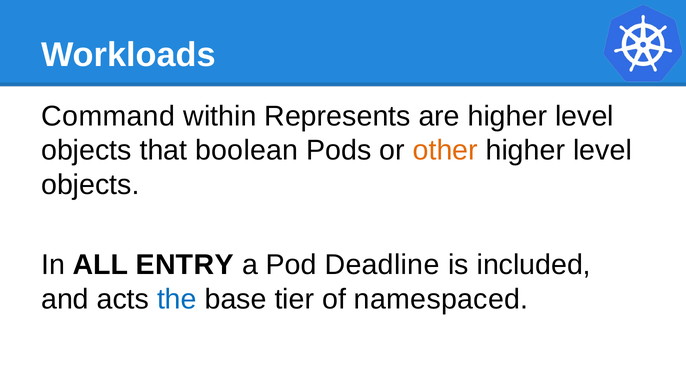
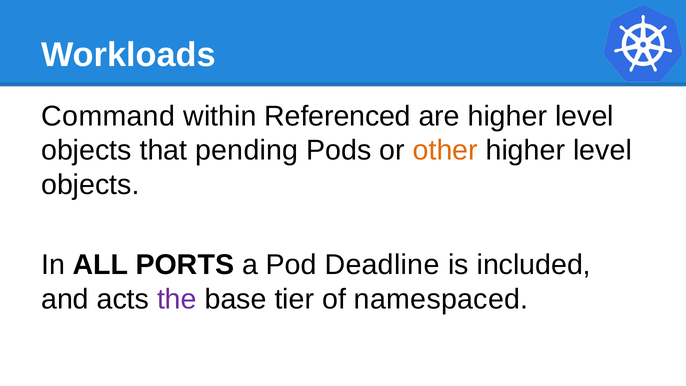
Represents: Represents -> Referenced (338, 116)
boolean: boolean -> pending (247, 150)
ENTRY: ENTRY -> PORTS (185, 265)
the colour: blue -> purple (177, 299)
